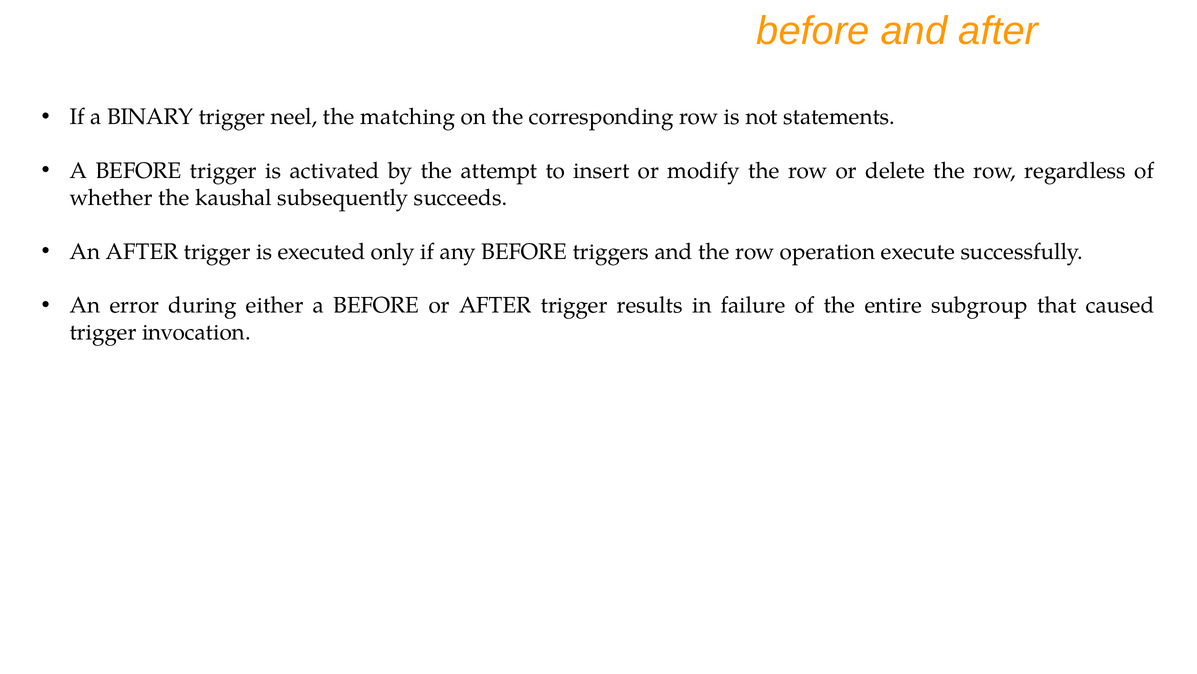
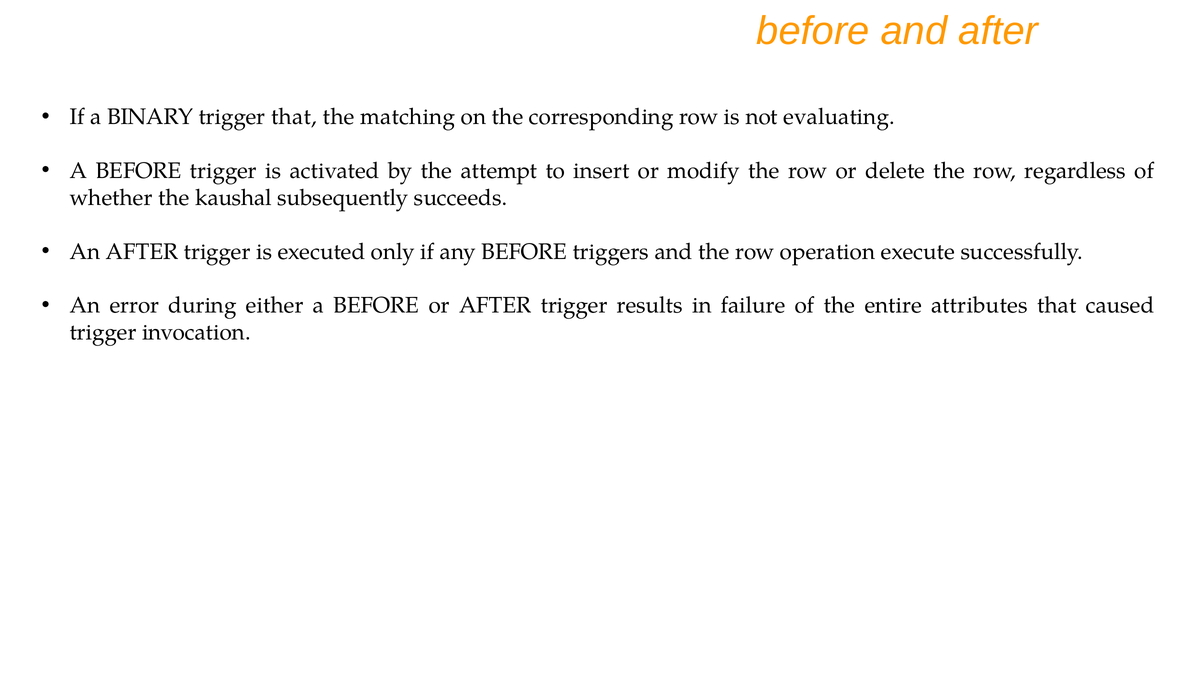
trigger neel: neel -> that (294, 117)
statements: statements -> evaluating (839, 117)
subgroup: subgroup -> attributes (979, 305)
